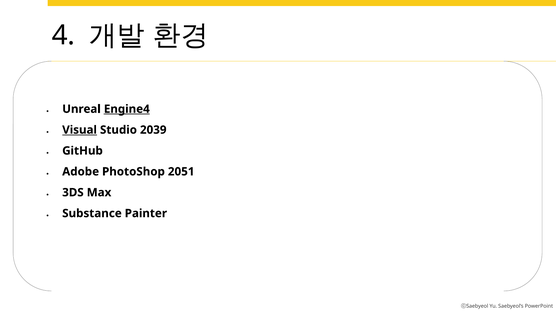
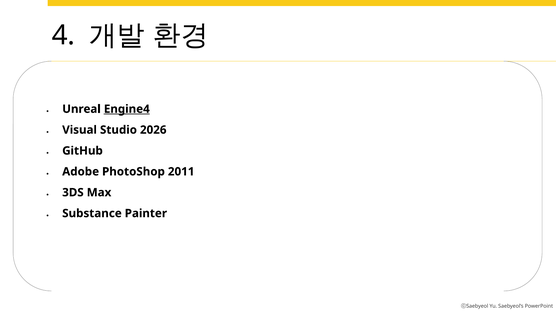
Visual underline: present -> none (80, 130)
2039: 2039 -> 2026 (153, 130)
2051: 2051 -> 2011 (181, 171)
